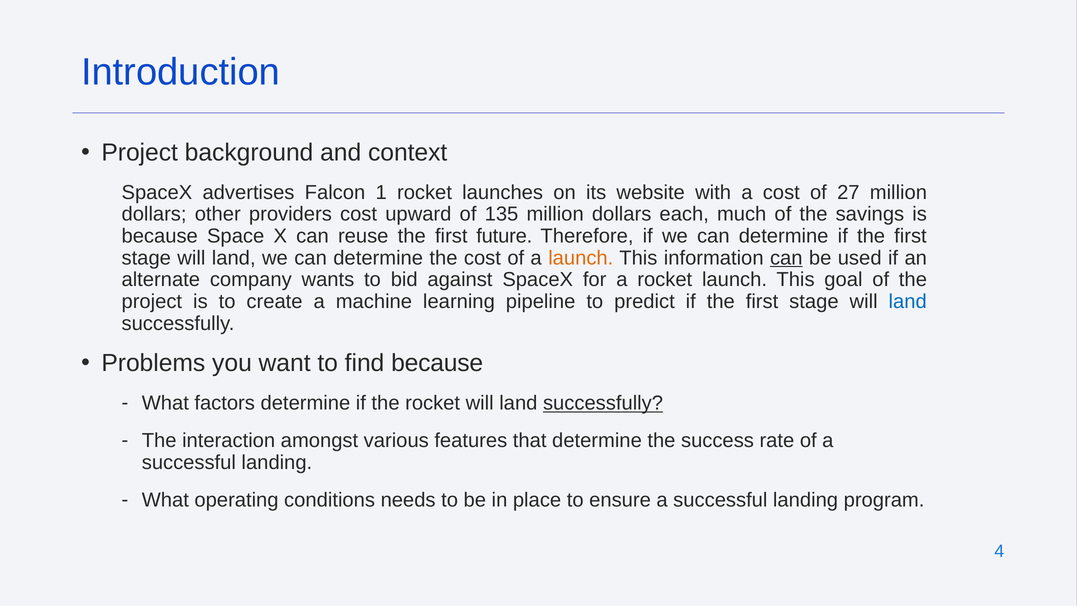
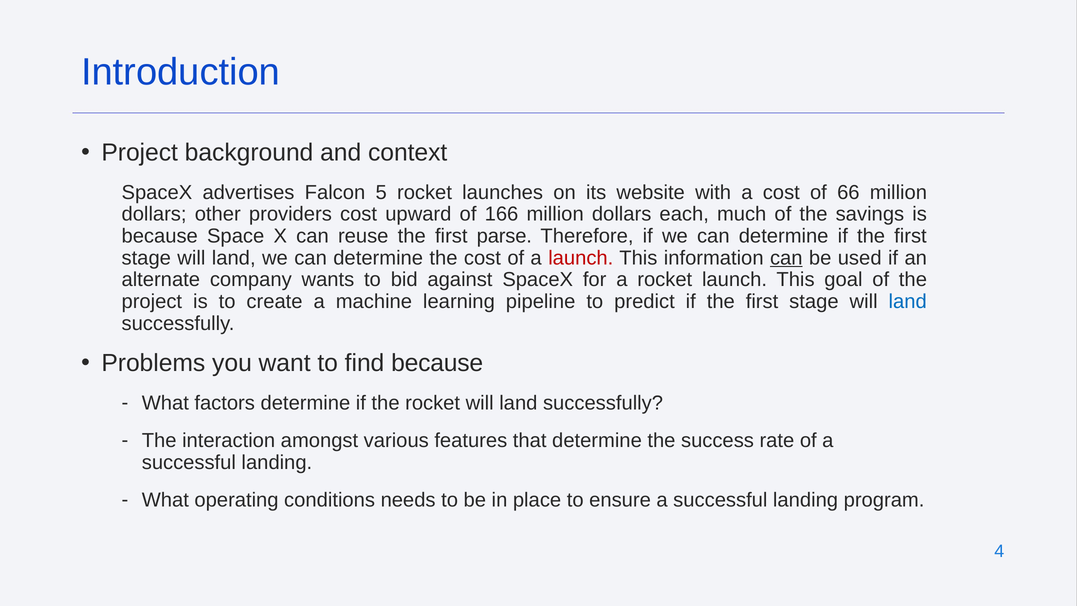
1: 1 -> 5 (381, 192)
27: 27 -> 66 (848, 192)
135: 135 -> 166 (501, 214)
future: future -> parse (504, 236)
launch colour: orange -> red (581, 258)
successfully underline: present -> none (603, 403)
